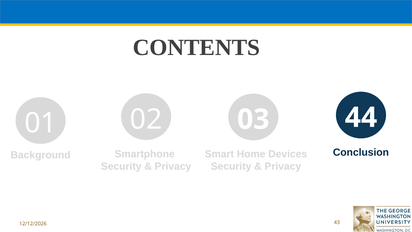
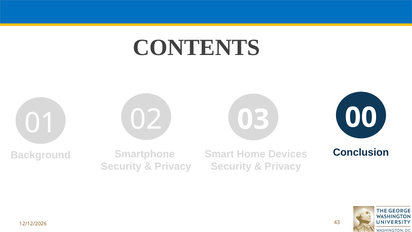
44: 44 -> 00 (361, 117)
